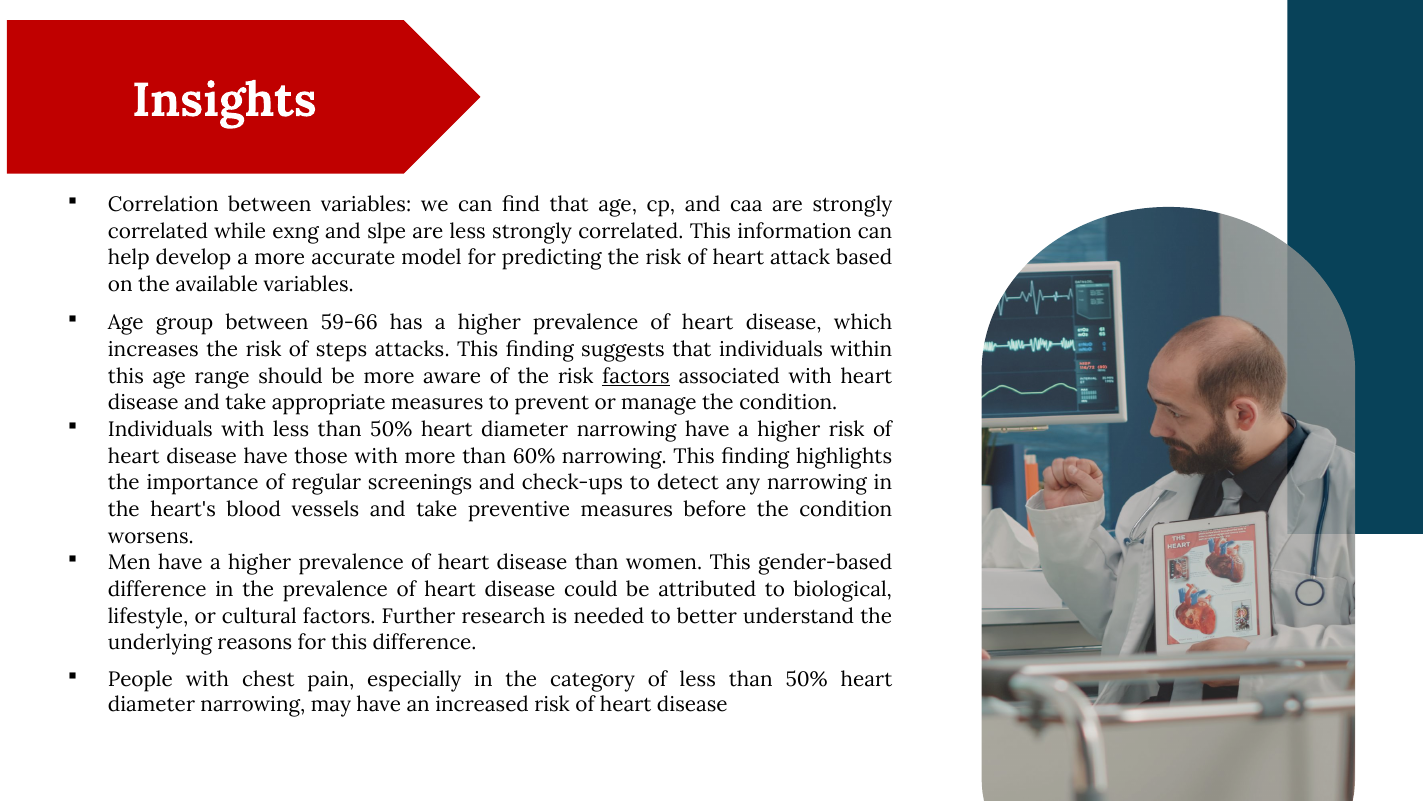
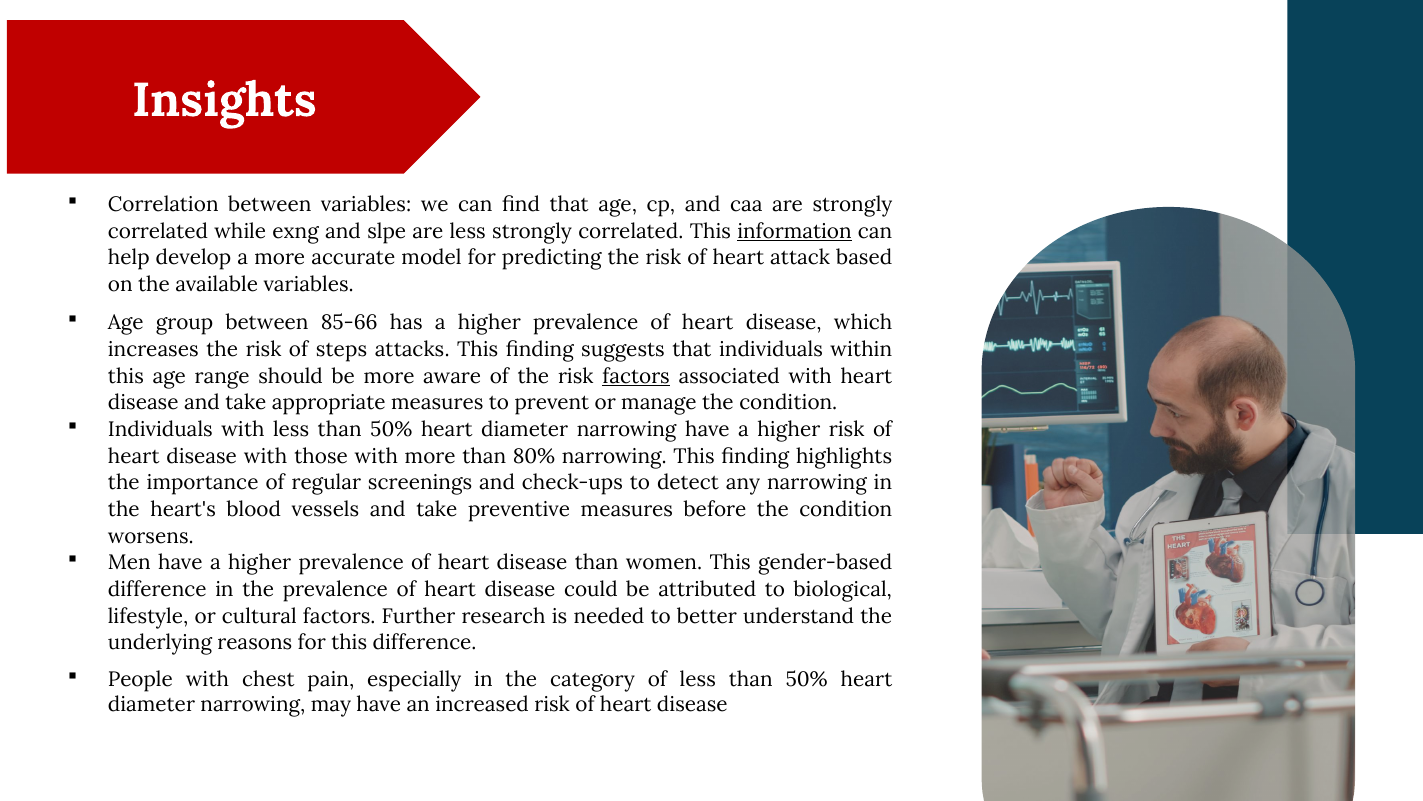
information underline: none -> present (794, 231)
59-66: 59-66 -> 85-66 (349, 323)
disease have: have -> with (266, 456)
60%: 60% -> 80% (534, 456)
